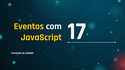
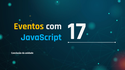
JavaScript colour: yellow -> light blue (41, 37)
